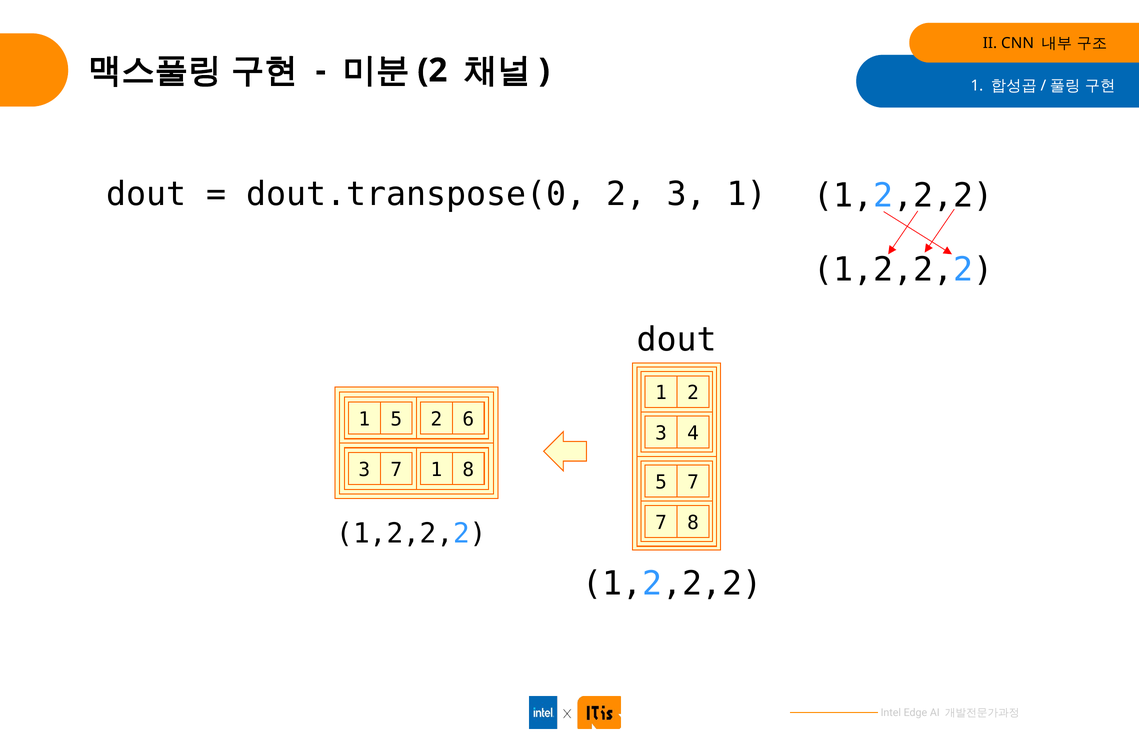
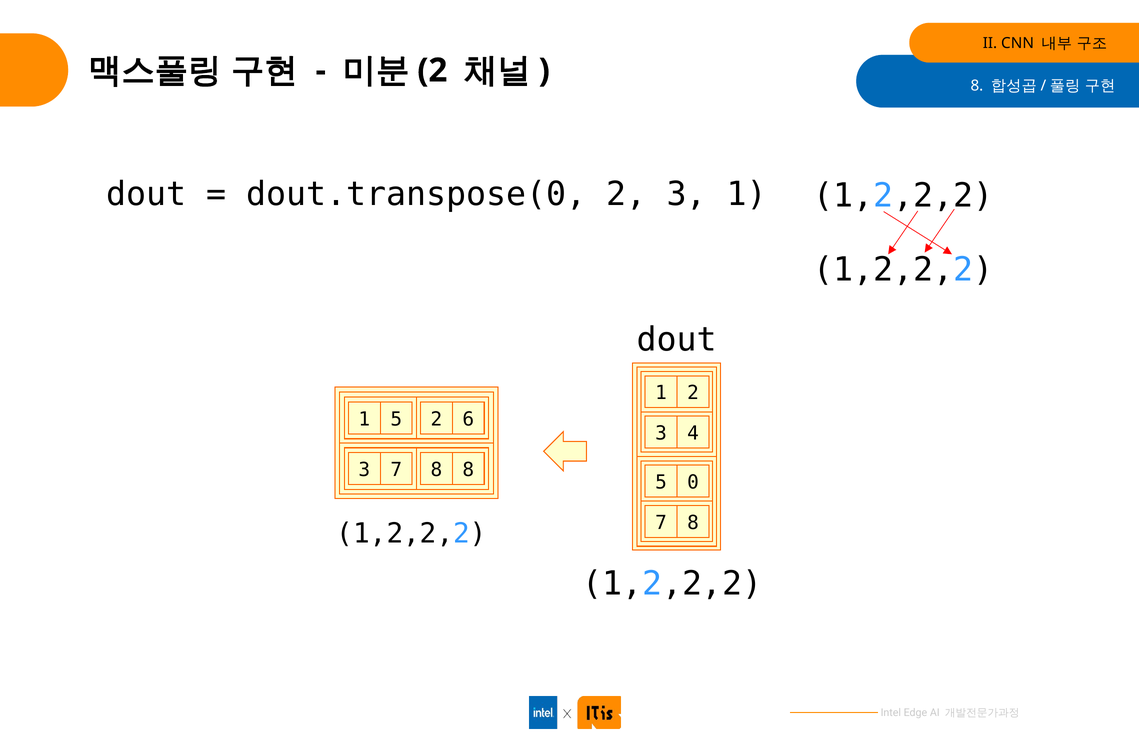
1: 1 -> 8 (977, 86)
3 7 1: 1 -> 8 (436, 470)
5 7: 7 -> 0 (693, 483)
